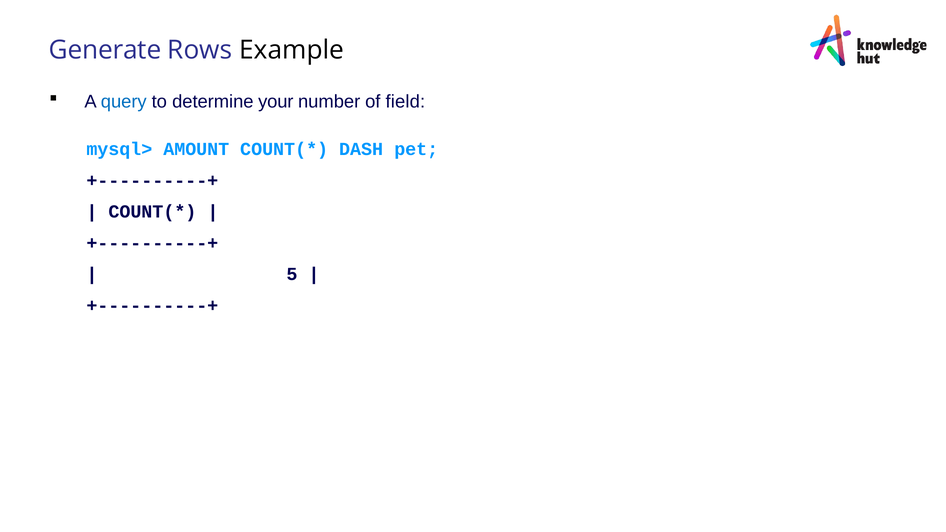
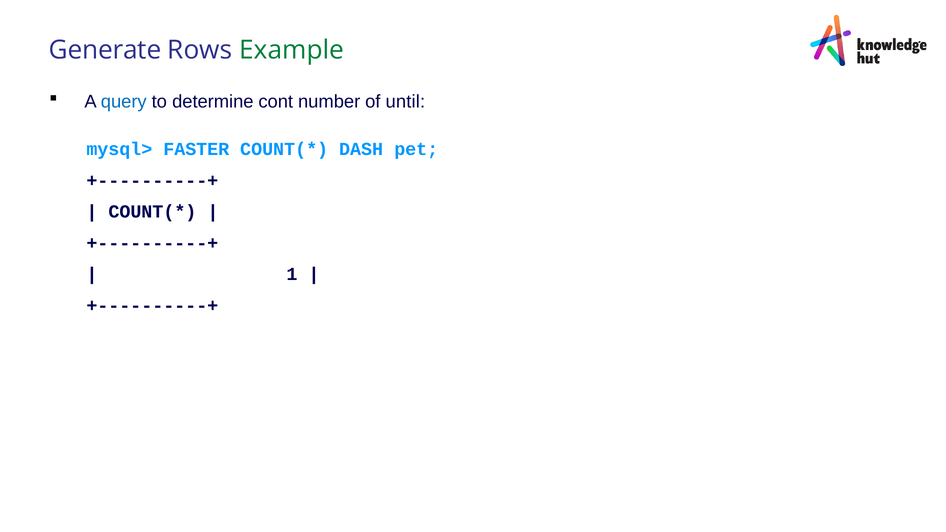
Example colour: black -> green (292, 50)
your: your -> cont (276, 102)
field: field -> until (405, 102)
AMOUNT: AMOUNT -> FASTER (196, 149)
5: 5 -> 1 (292, 274)
